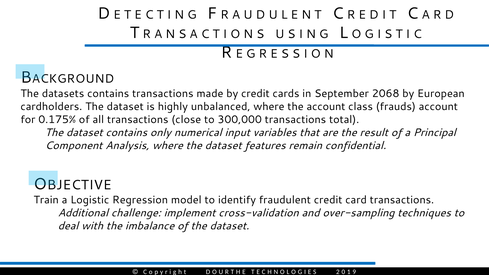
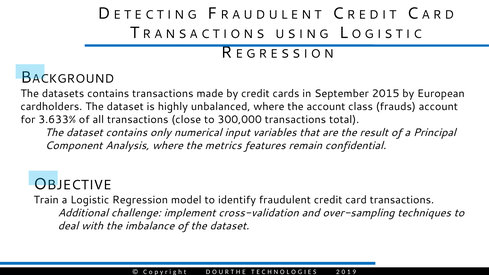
2068: 2068 -> 2015 (386, 94)
0.175%: 0.175% -> 3.633% (57, 120)
where the dataset: dataset -> metrics (223, 146)
